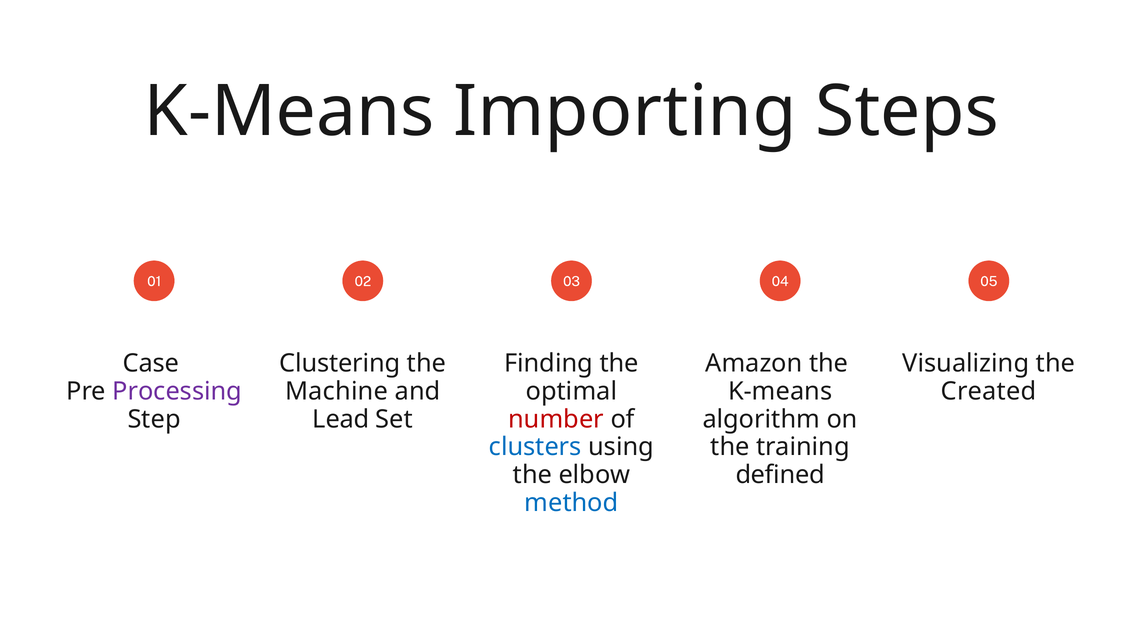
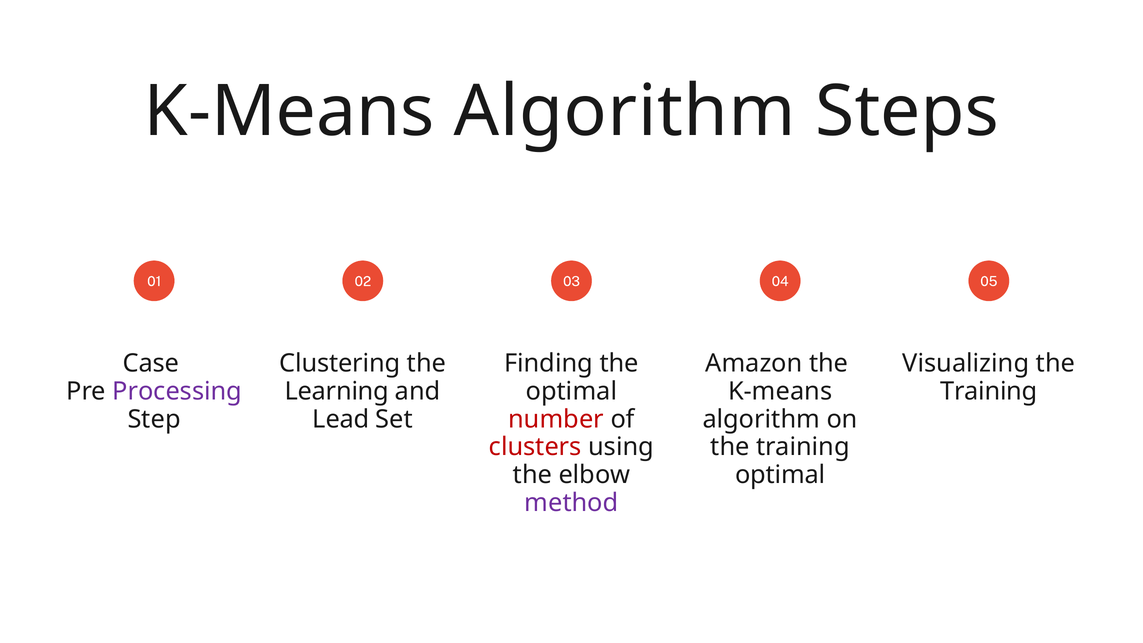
Importing: Importing -> Algorithm (625, 112)
Machine: Machine -> Learning (337, 391)
Created: Created -> Training (989, 391)
clusters colour: blue -> red (535, 447)
defined: defined -> optimal (780, 475)
method colour: blue -> purple (571, 503)
